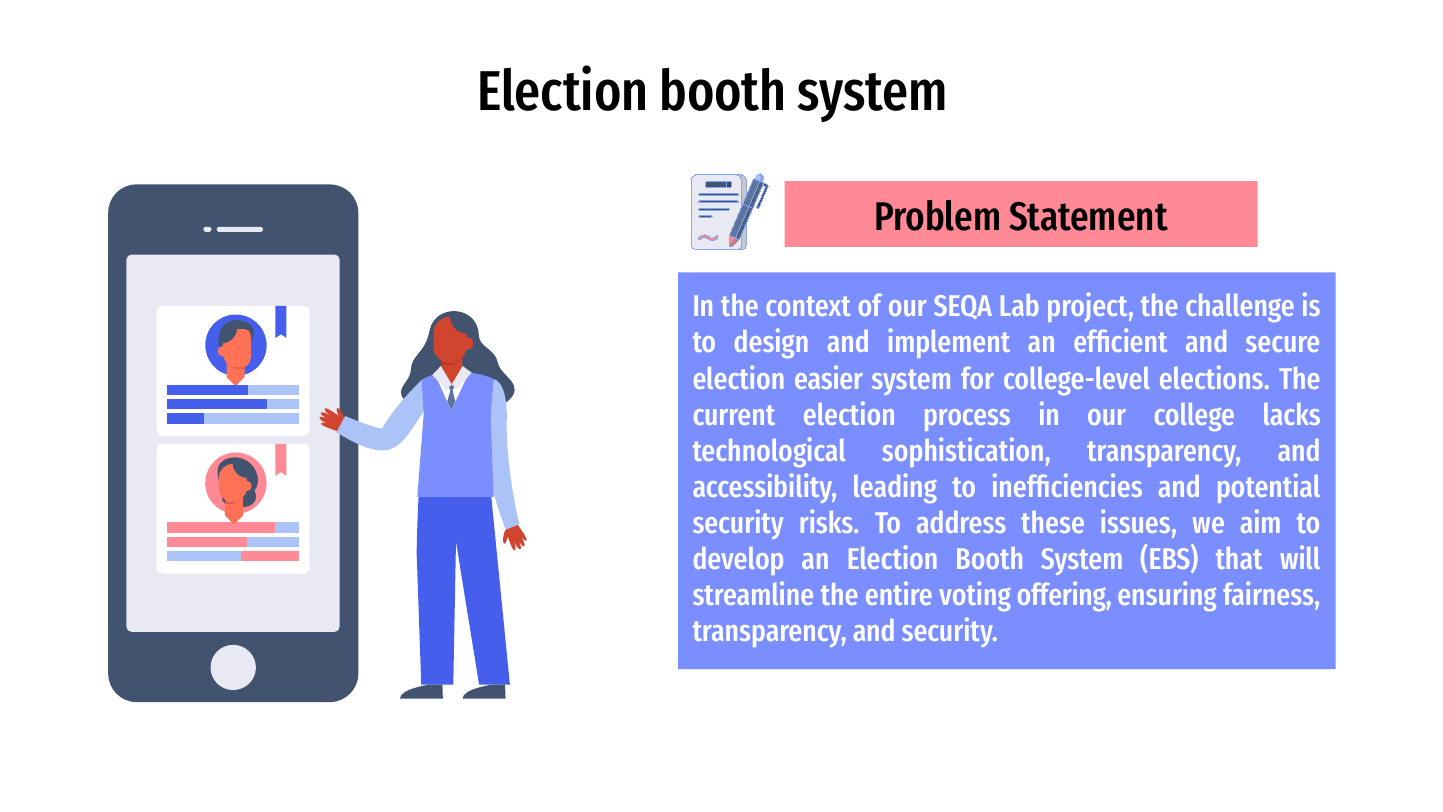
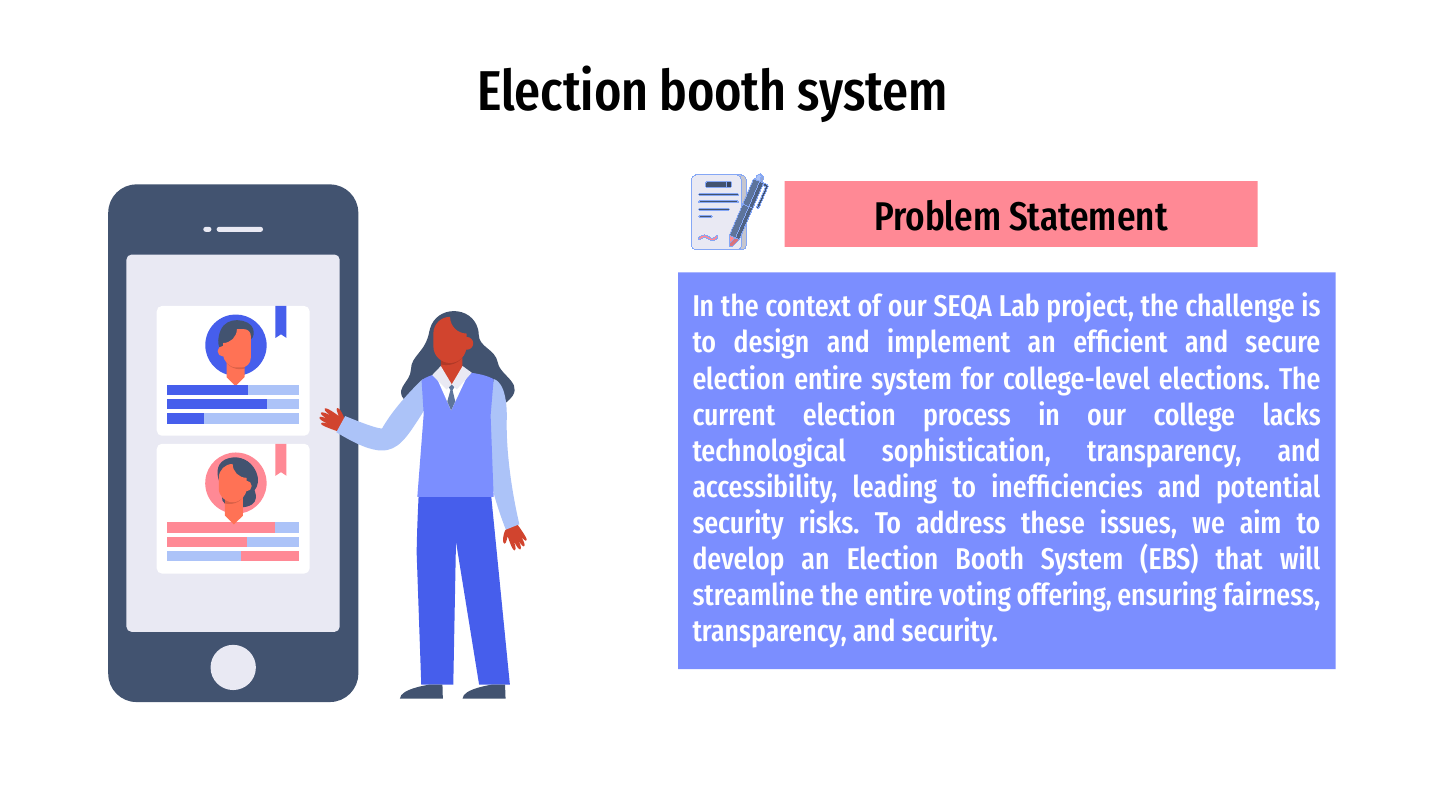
election easier: easier -> entire (828, 379)
